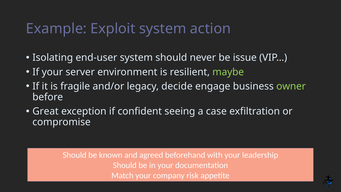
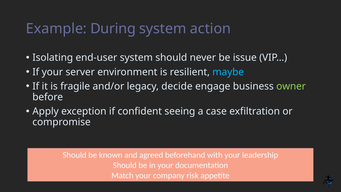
Exploit: Exploit -> During (113, 29)
maybe colour: light green -> light blue (228, 72)
Great: Great -> Apply (46, 111)
